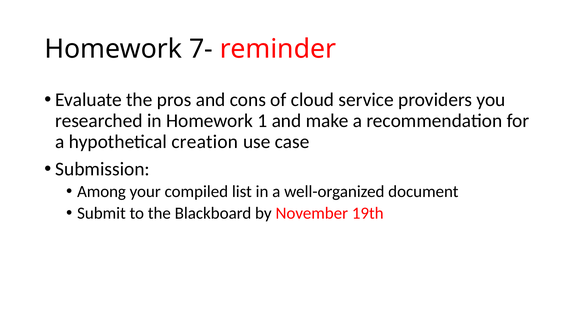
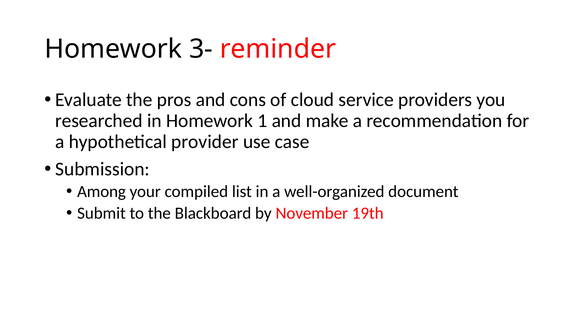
7-: 7- -> 3- (201, 49)
creation: creation -> provider (205, 142)
